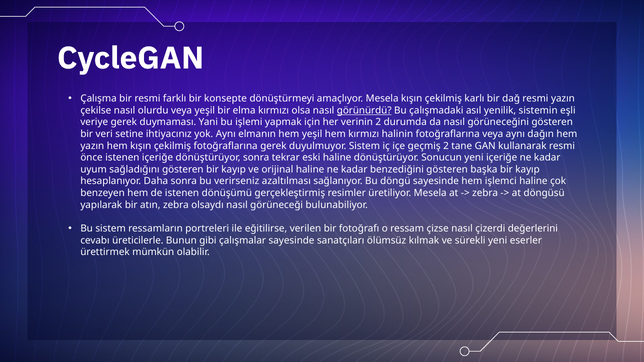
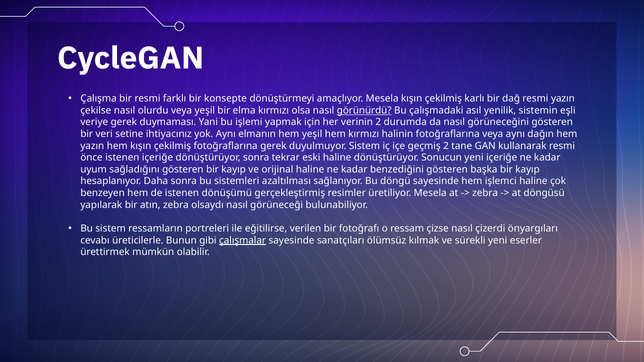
verirseniz: verirseniz -> sistemleri (237, 181)
değerlerini: değerlerini -> önyargıları (533, 229)
çalışmalar underline: none -> present (243, 240)
